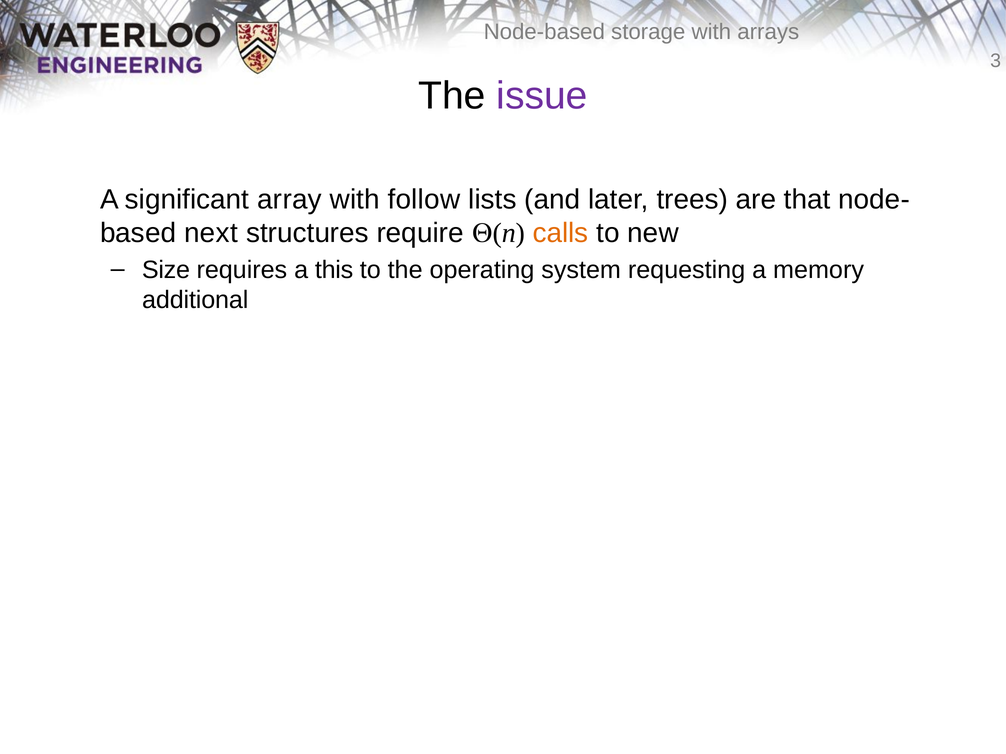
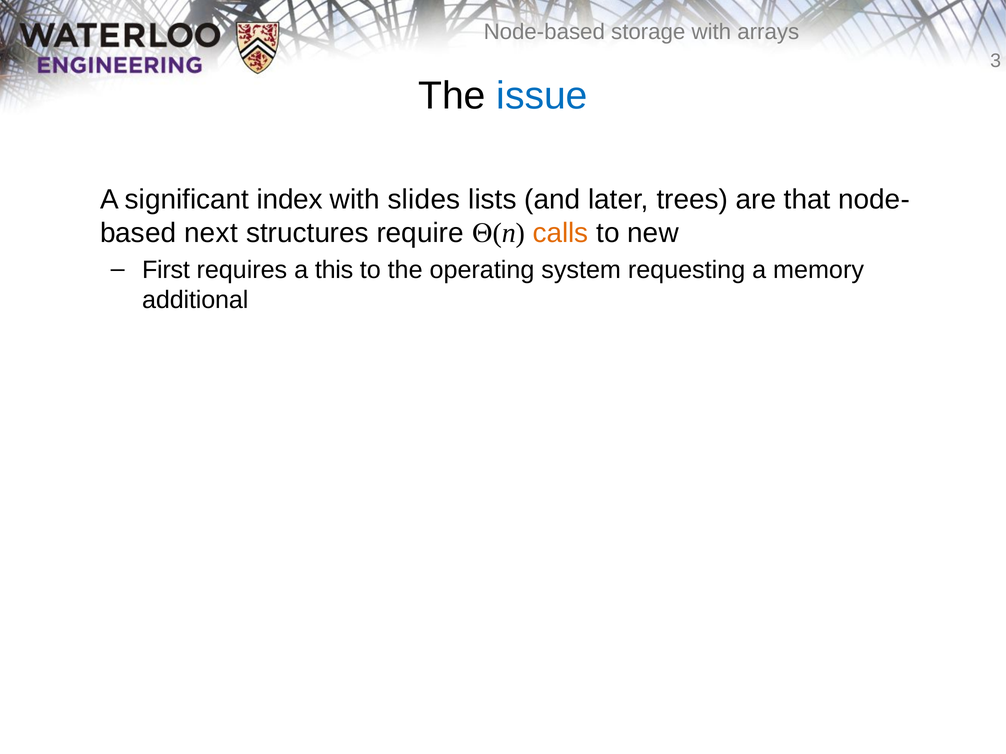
issue colour: purple -> blue (542, 96)
array: array -> index (290, 200)
follow: follow -> slides (424, 200)
Size: Size -> First (166, 270)
